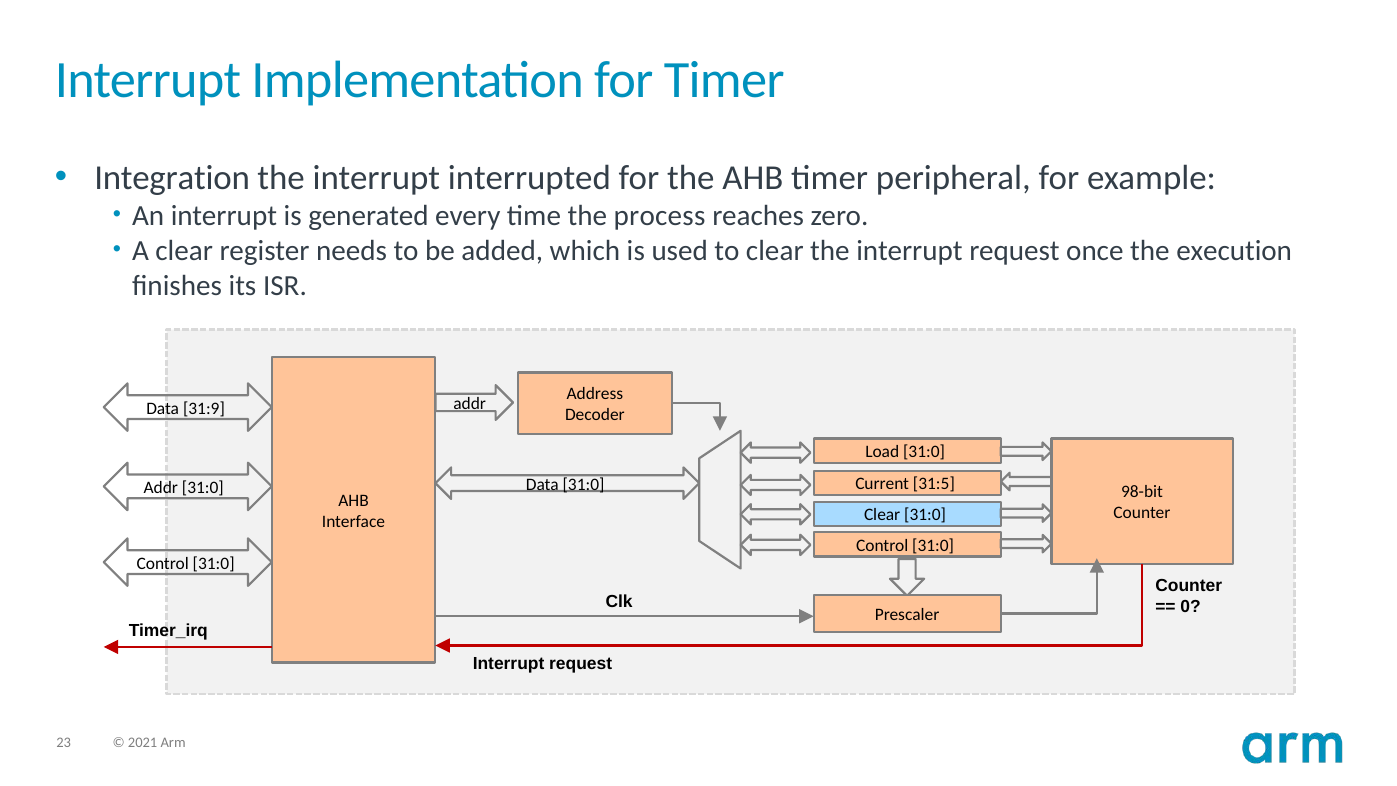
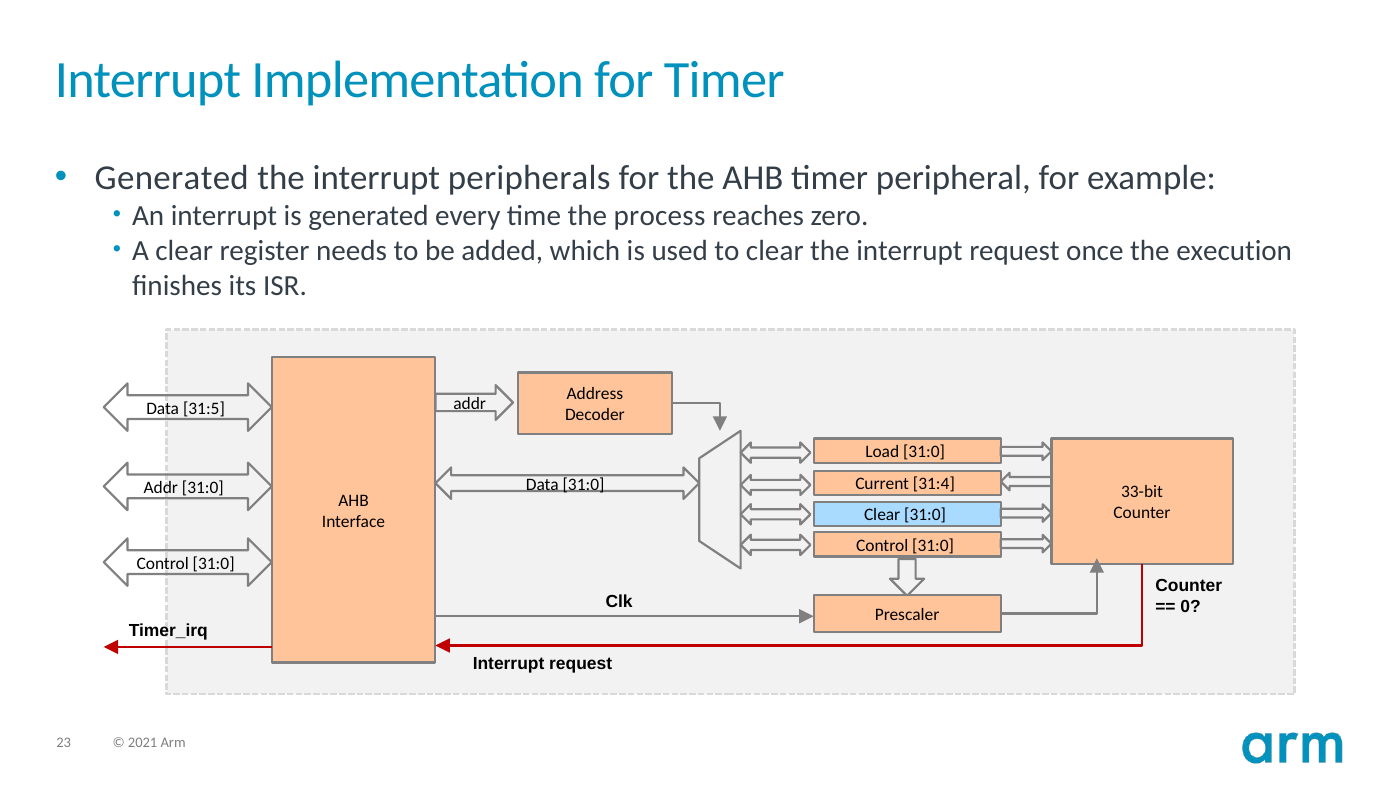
Integration: Integration -> Generated (172, 178)
interrupted: interrupted -> peripherals (529, 178)
31:9: 31:9 -> 31:5 (204, 408)
31:5: 31:5 -> 31:4 (934, 484)
98-bit: 98-bit -> 33-bit (1142, 492)
